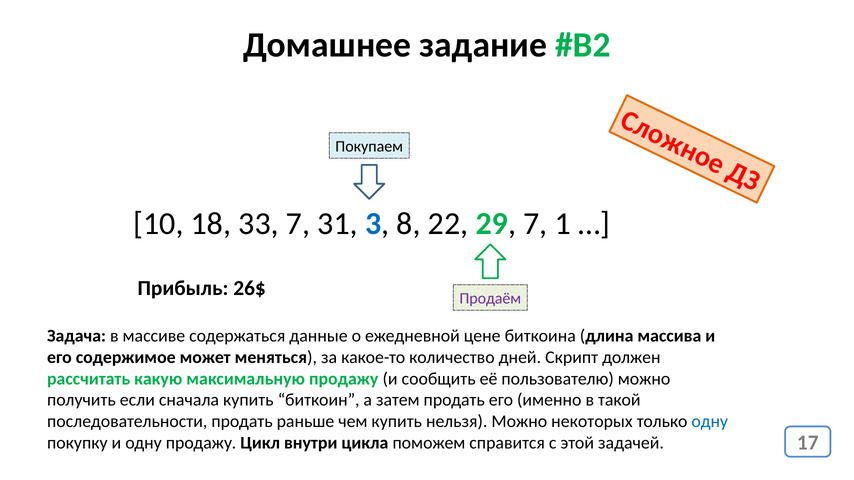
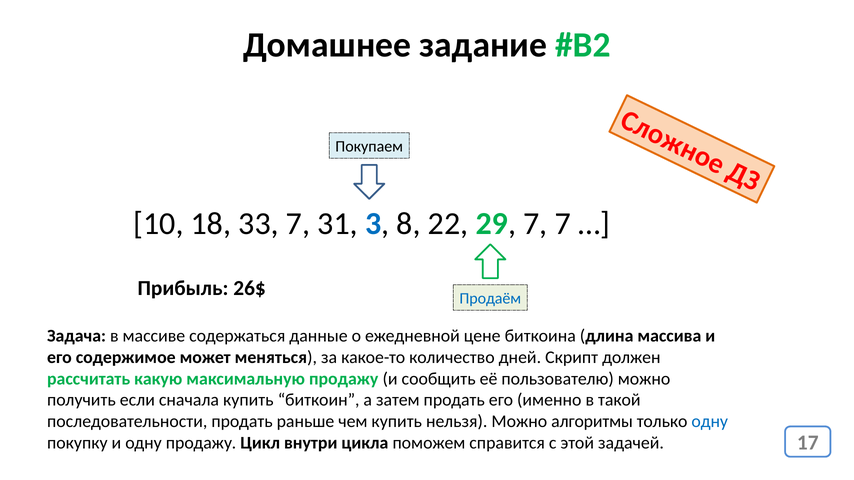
7 1: 1 -> 7 (563, 224)
Продаём colour: purple -> blue (490, 299)
некоторых: некоторых -> алгоритмы (592, 422)
